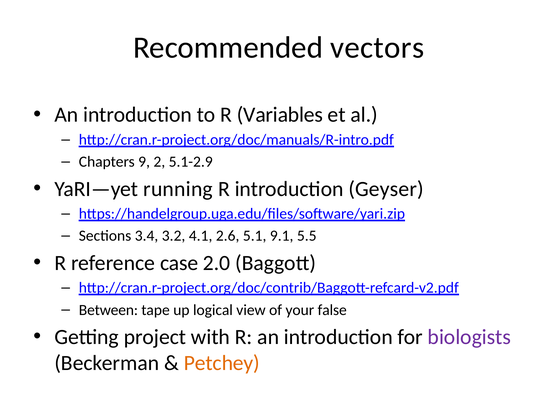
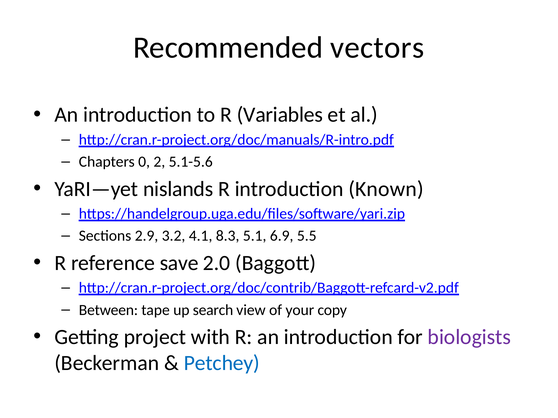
9: 9 -> 0 (144, 162)
5.1-2.9: 5.1-2.9 -> 5.1-5.6 (191, 162)
running: running -> nislands (178, 189)
Geyser: Geyser -> Known (386, 189)
3.4: 3.4 -> 2.9 (147, 236)
2.6: 2.6 -> 8.3 (228, 236)
9.1: 9.1 -> 6.9 (282, 236)
case: case -> save (179, 263)
logical: logical -> search (213, 310)
false: false -> copy (332, 310)
Petchey colour: orange -> blue (222, 363)
